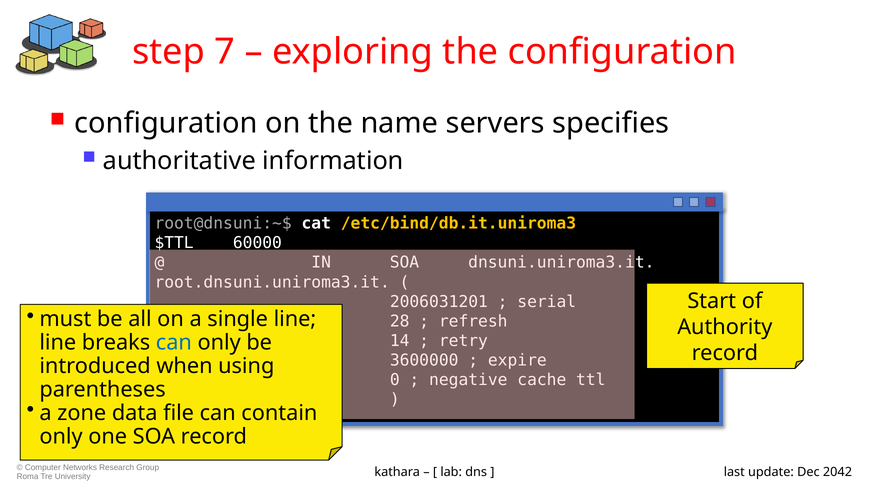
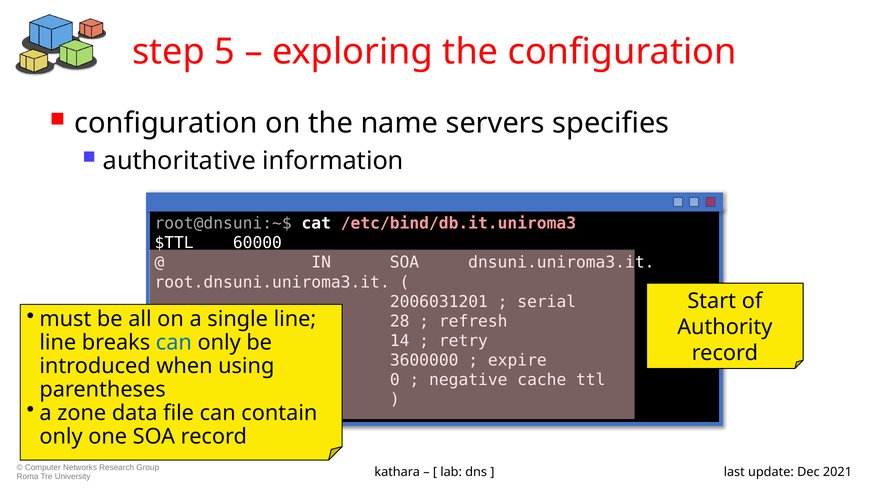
7: 7 -> 5 (225, 52)
/etc/bind/db.it.uniroma3 colour: yellow -> pink (458, 223)
2042: 2042 -> 2021 (837, 472)
